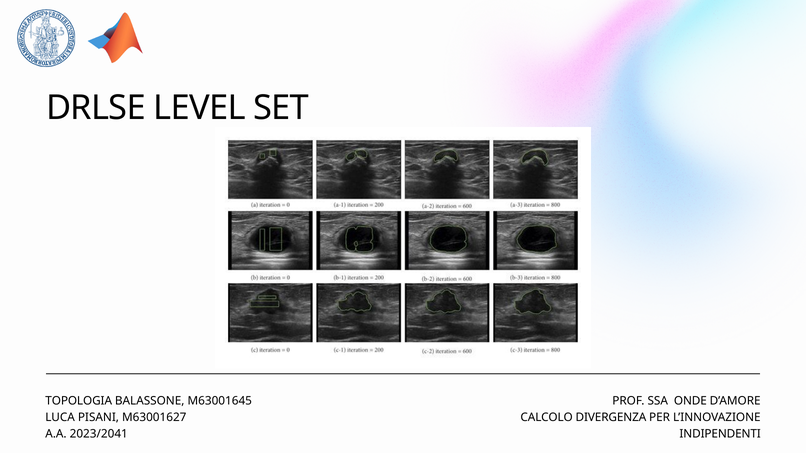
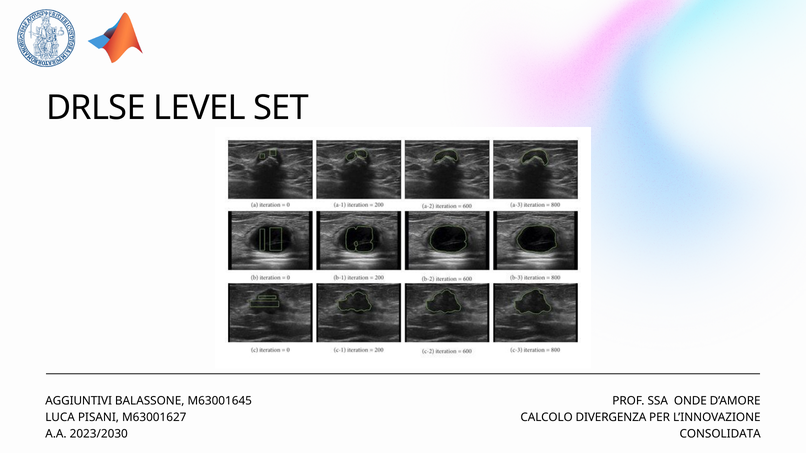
TOPOLOGIA: TOPOLOGIA -> AGGIUNTIVI (79, 401)
2023/2041: 2023/2041 -> 2023/2030 (99, 434)
INDIPENDENTI: INDIPENDENTI -> CONSOLIDATA (720, 434)
